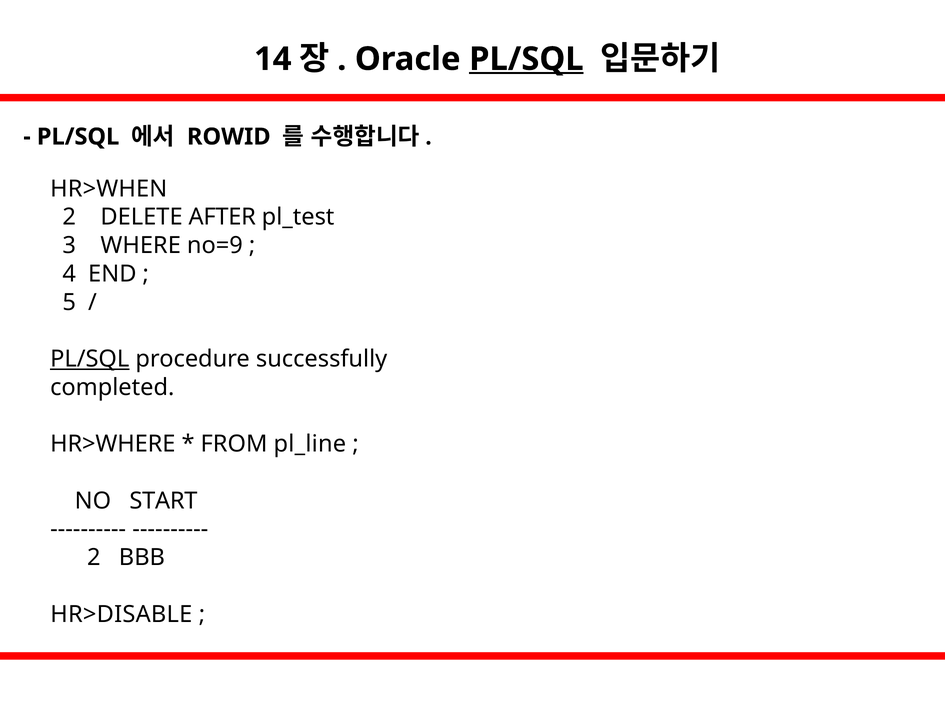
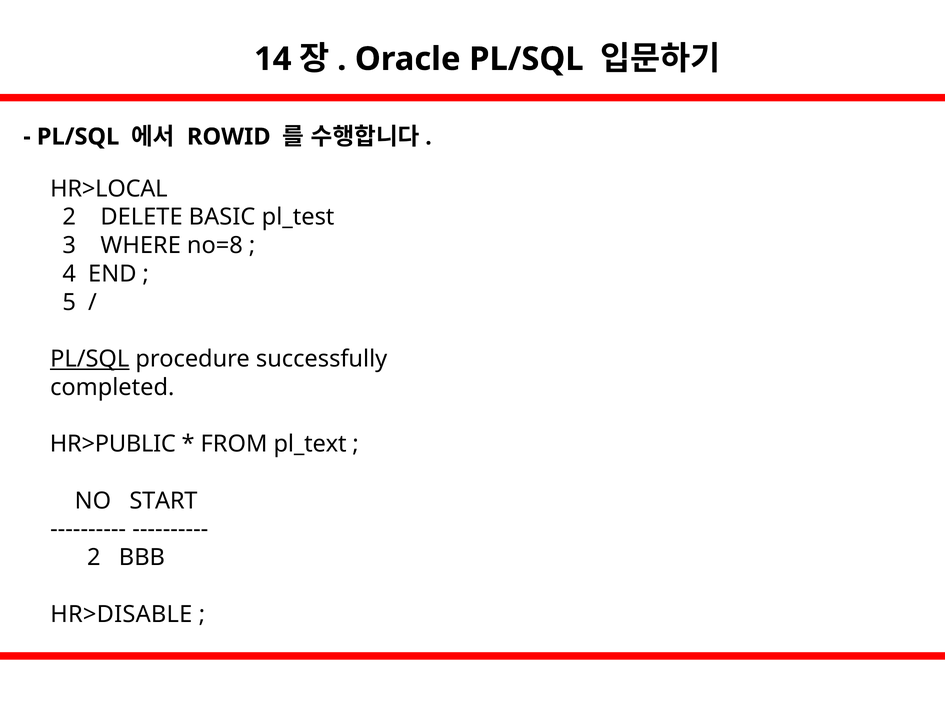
PL/SQL underline: present -> none (526, 59)
HR>WHEN: HR>WHEN -> HR>LOCAL (109, 189)
AFTER: AFTER -> BASIC (222, 217)
no=9: no=9 -> no=8 (215, 245)
HR>WHERE: HR>WHERE -> HR>PUBLIC (113, 444)
pl_line: pl_line -> pl_text (310, 444)
